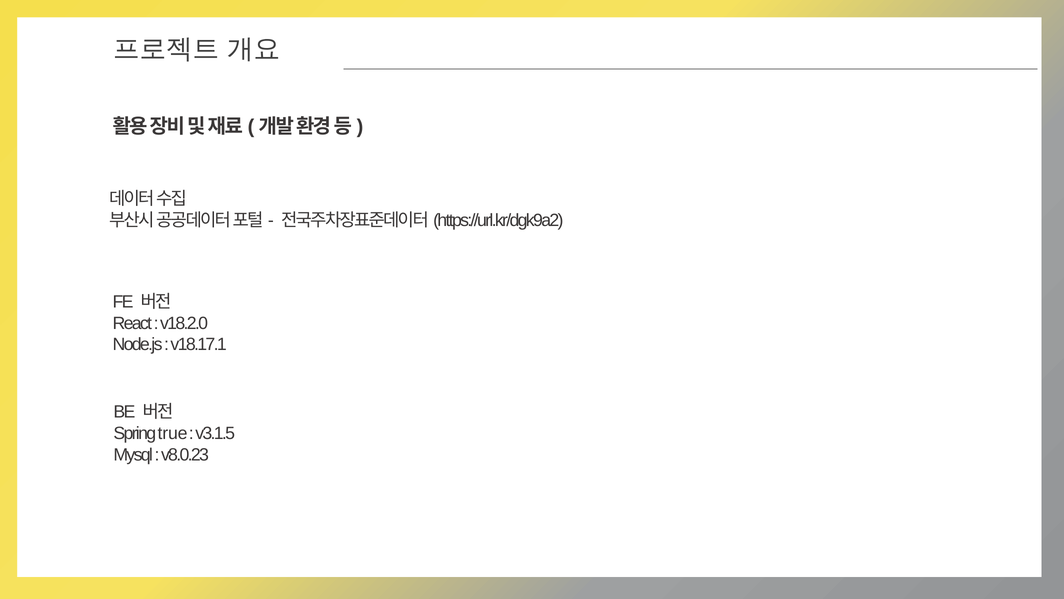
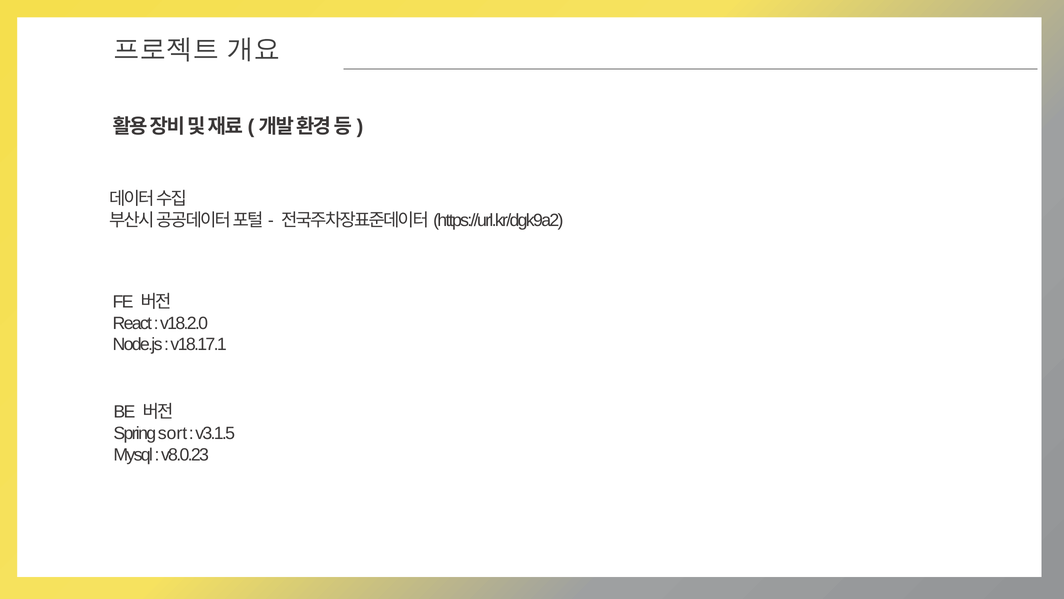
true: true -> sort (173, 433)
